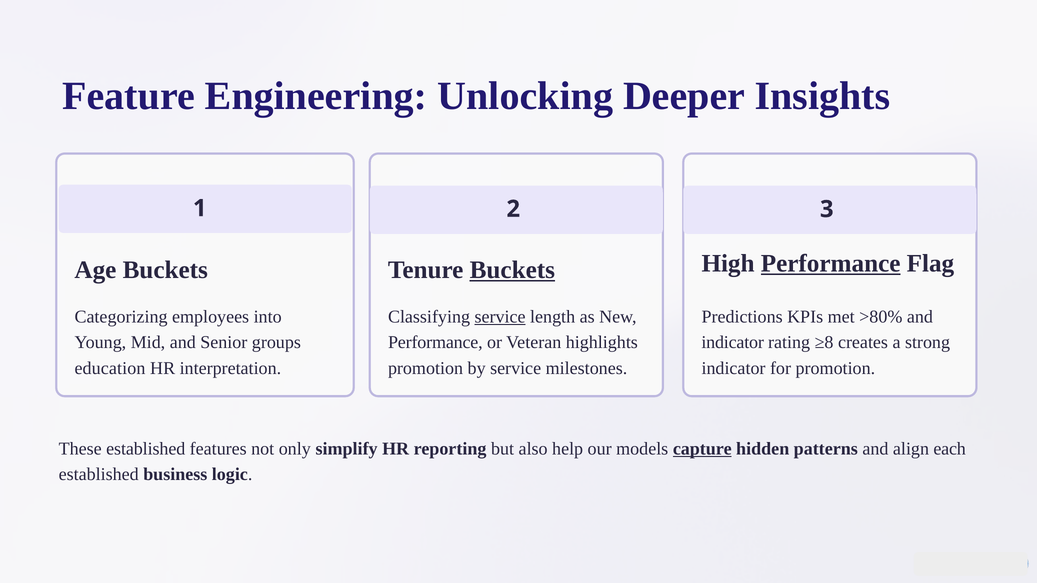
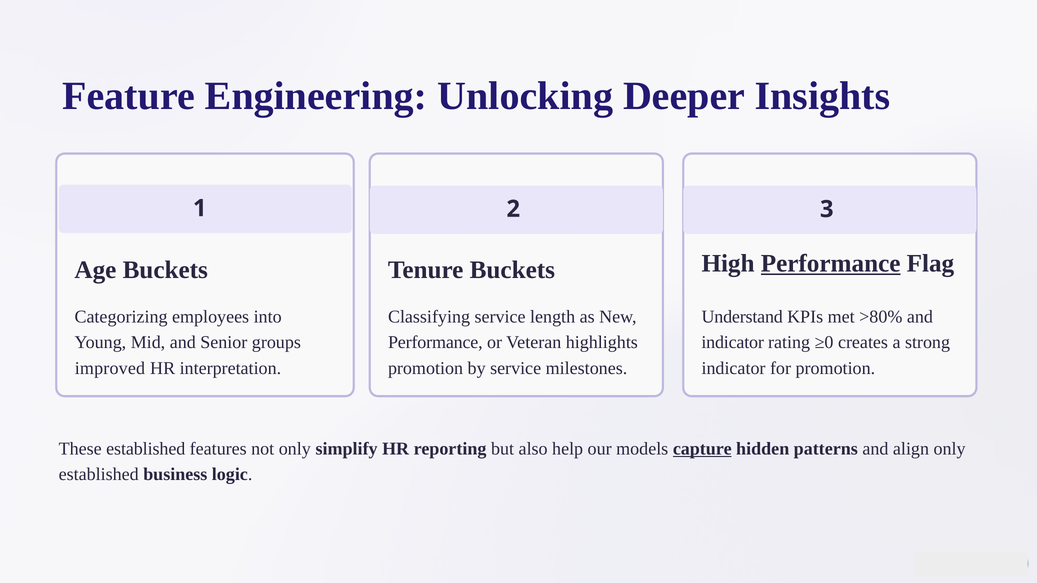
Buckets underline: present -> none (512, 270)
service underline: present -> none (500, 317)
Predictions: Predictions -> Understand (742, 317)
≥8: ≥8 -> ≥0 (824, 343)
education: education -> improved (110, 368)
align each: each -> only (950, 449)
